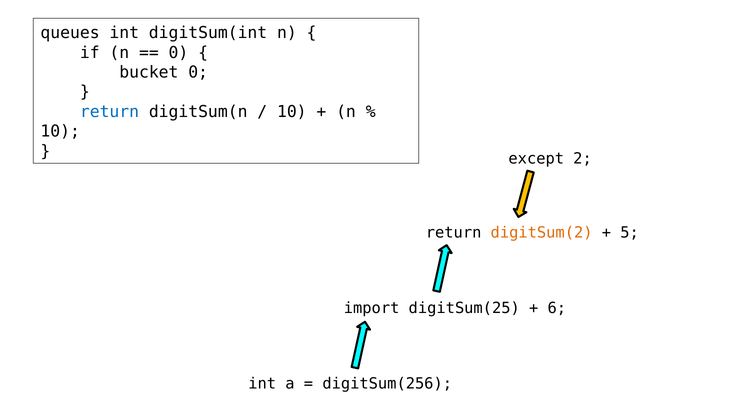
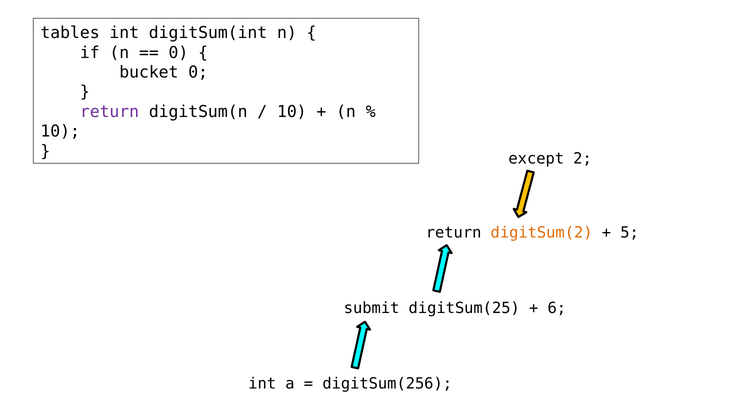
queues: queues -> tables (70, 33)
return colour: blue -> purple (109, 112)
import: import -> submit (372, 308)
